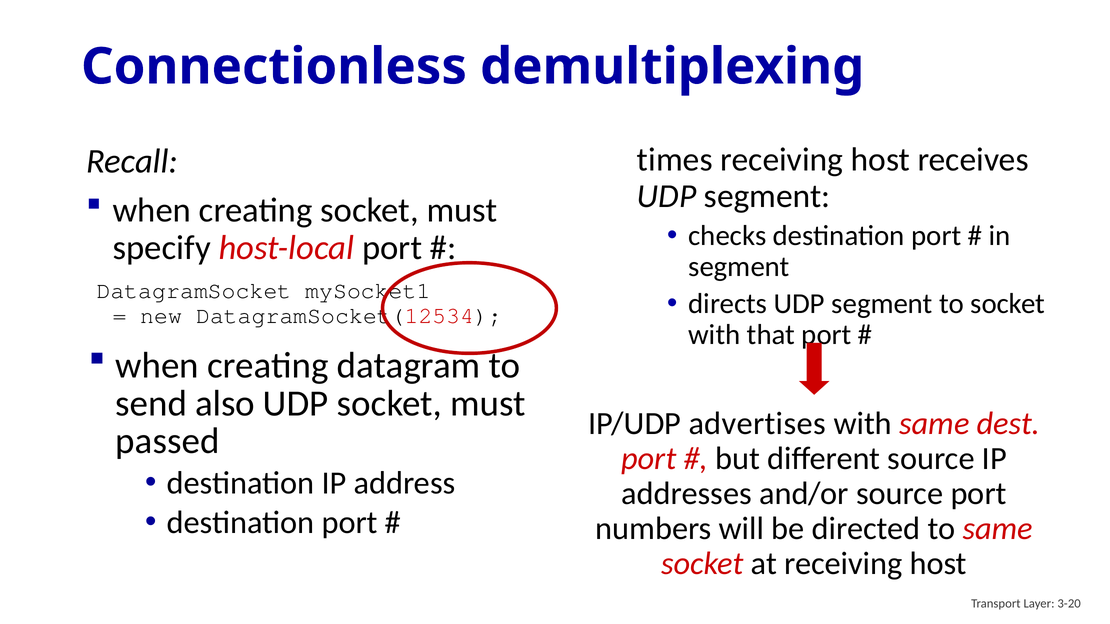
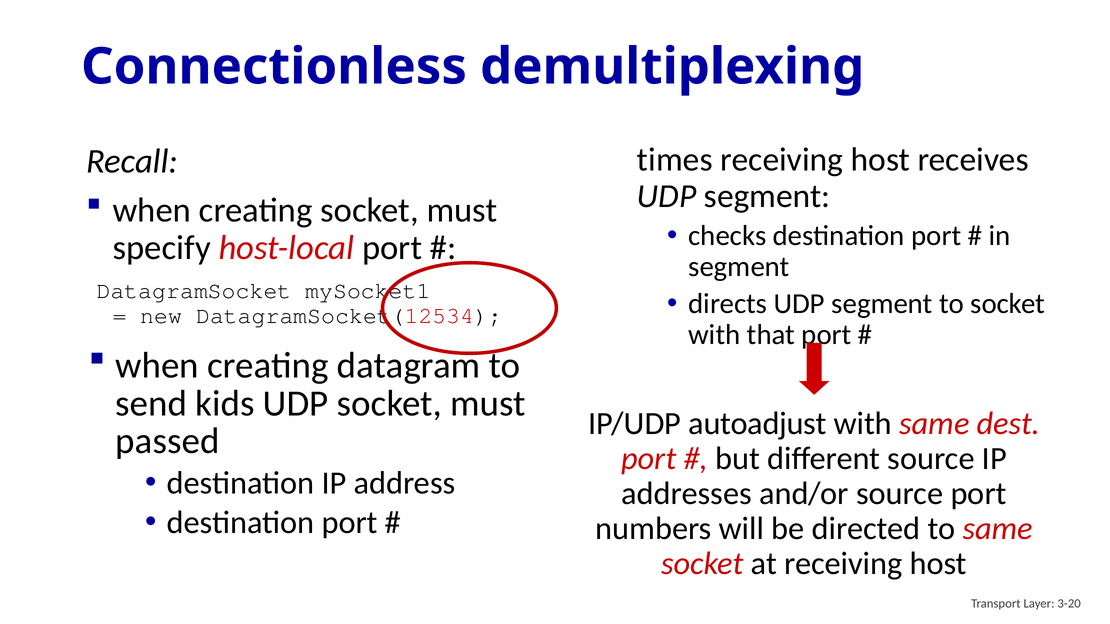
also: also -> kids (225, 404)
advertises: advertises -> autoadjust (757, 424)
